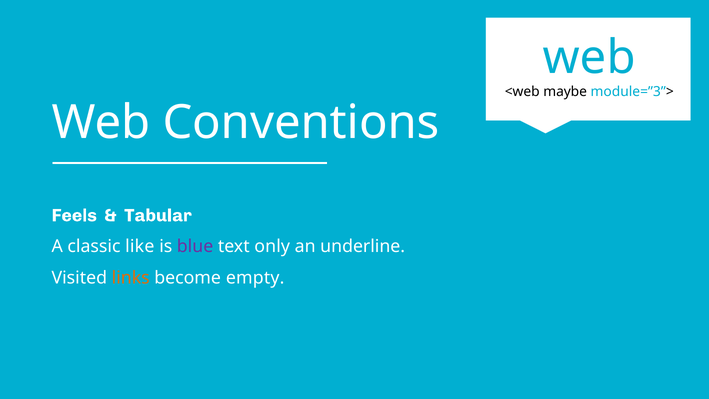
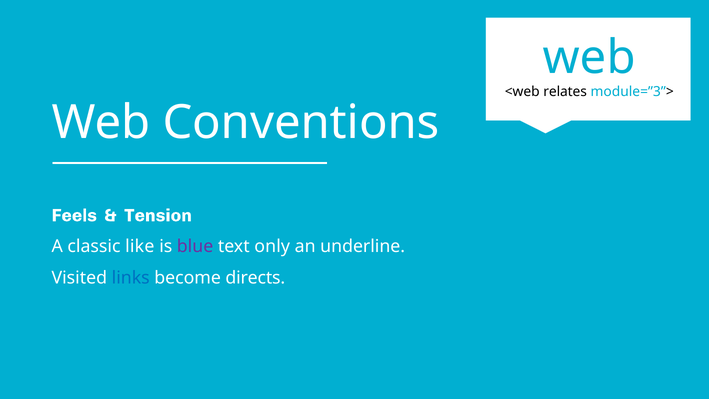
maybe: maybe -> relates (565, 92)
Tabular: Tabular -> Tension (158, 215)
links colour: orange -> blue (131, 278)
empty: empty -> directs (255, 278)
